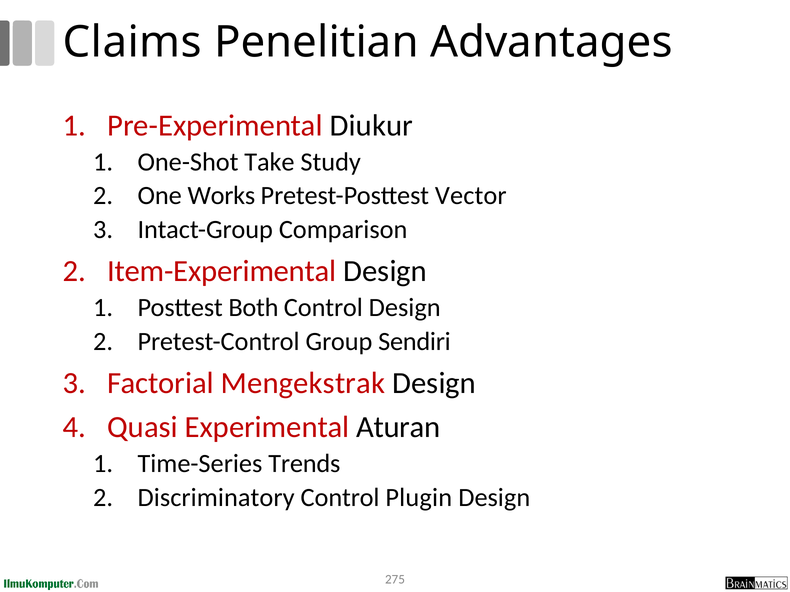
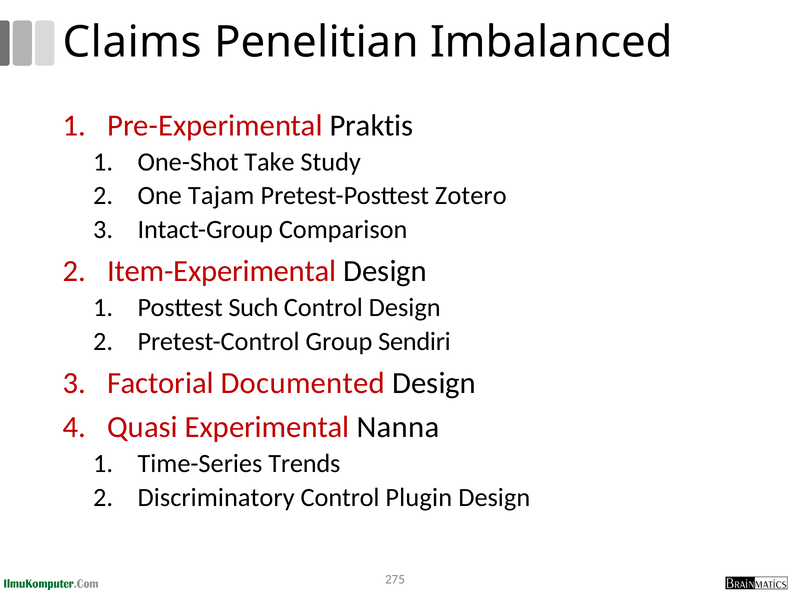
Advantages: Advantages -> Imbalanced (551, 42)
Diukur: Diukur -> Praktis (372, 126)
Works: Works -> Tajam (221, 196)
Vector: Vector -> Zotero (471, 196)
Both: Both -> Such (253, 308)
Mengekstrak: Mengekstrak -> Documented (303, 384)
Aturan: Aturan -> Nanna (398, 428)
